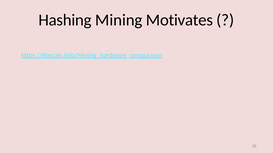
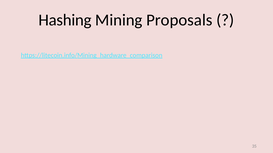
Motivates: Motivates -> Proposals (179, 20)
